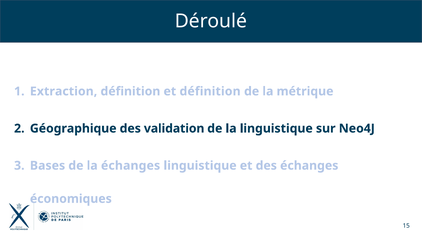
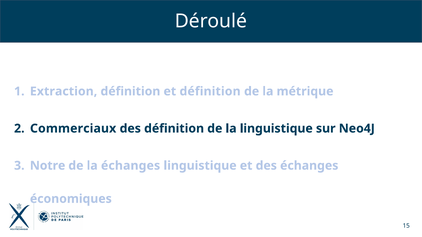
Géographique: Géographique -> Commerciaux (73, 129)
des validation: validation -> définition (174, 129)
Bases: Bases -> Notre (48, 166)
